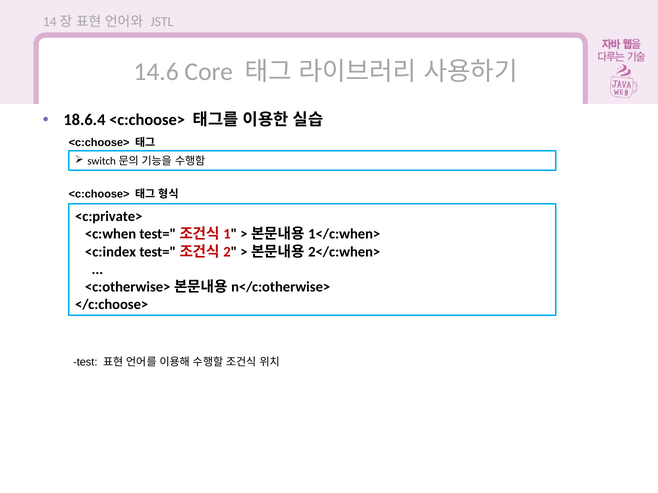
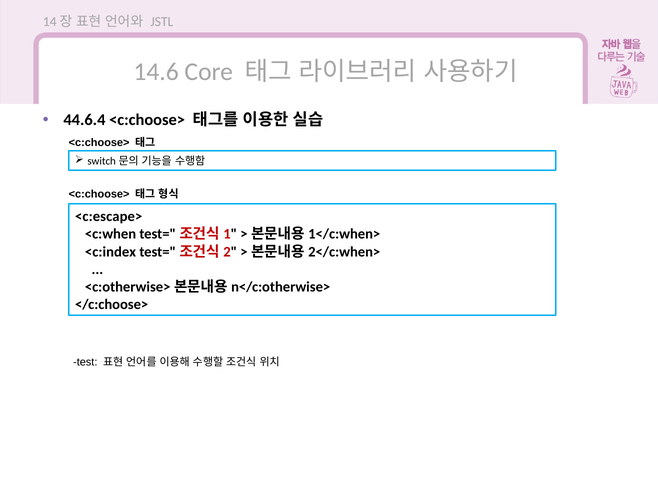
18.6.4: 18.6.4 -> 44.6.4 (84, 120)
<c:private>: <c:private> -> <c:escape> (109, 217)
